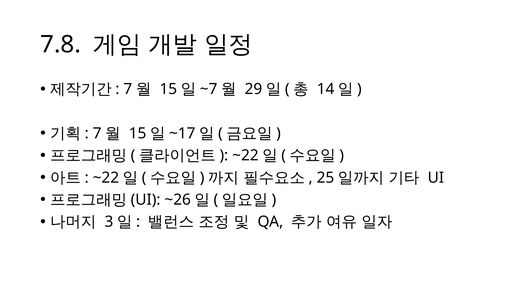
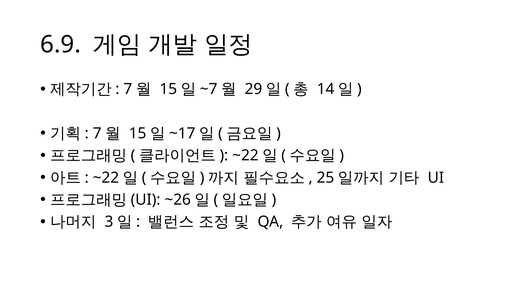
7.8: 7.8 -> 6.9 (61, 44)
